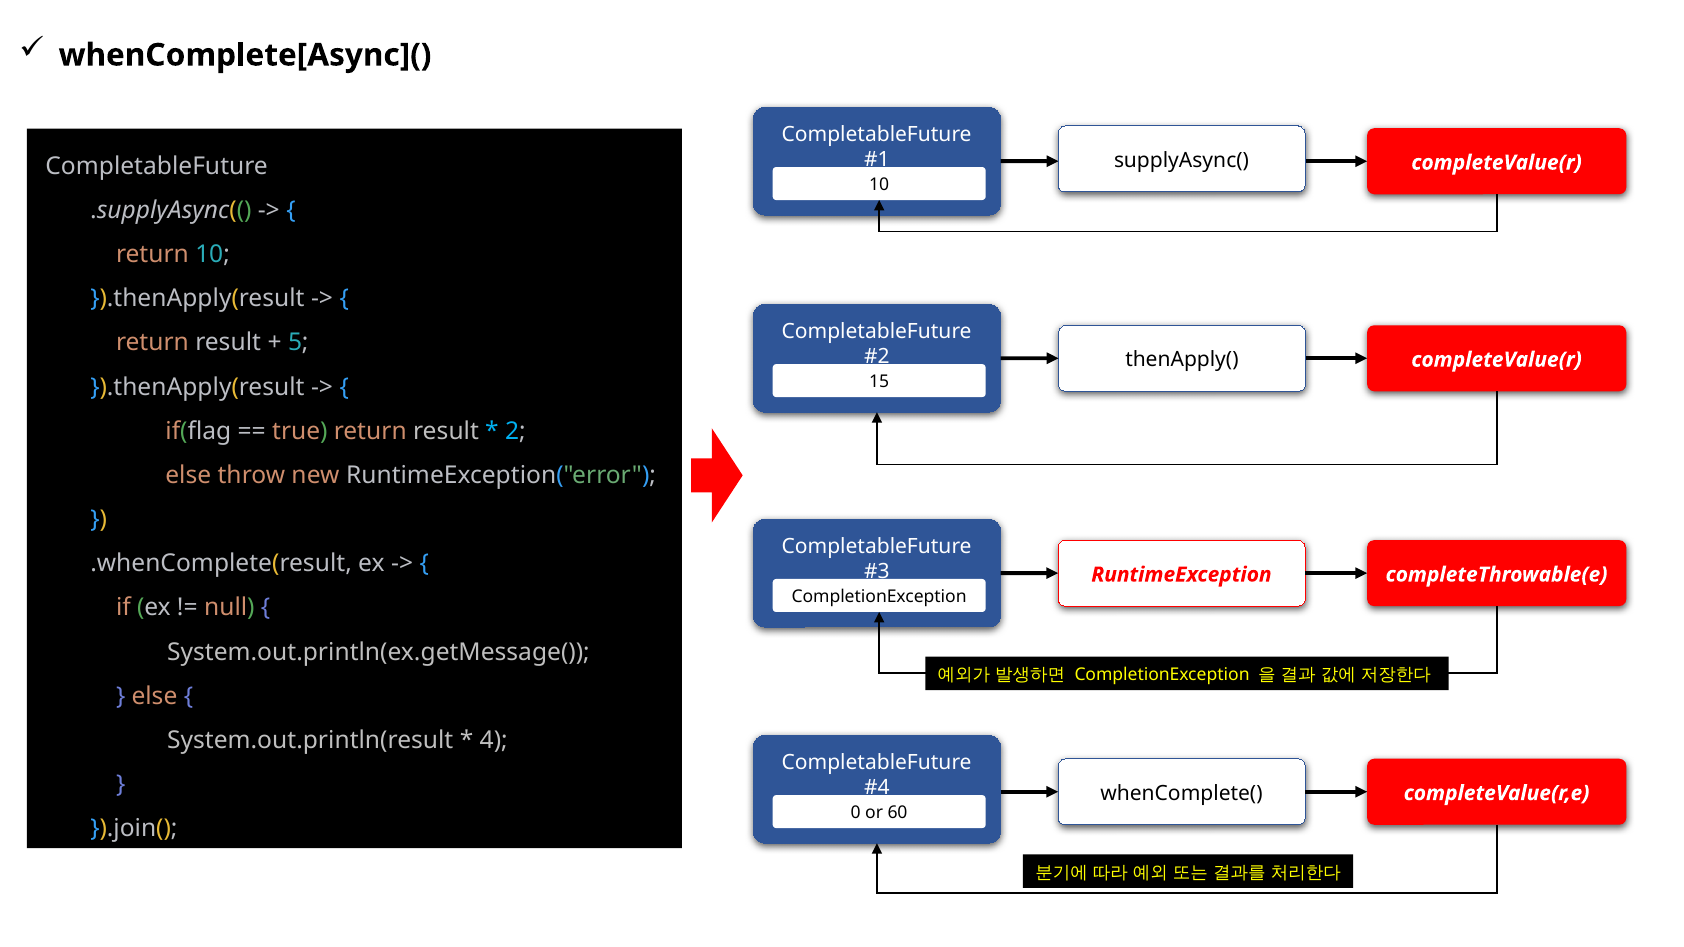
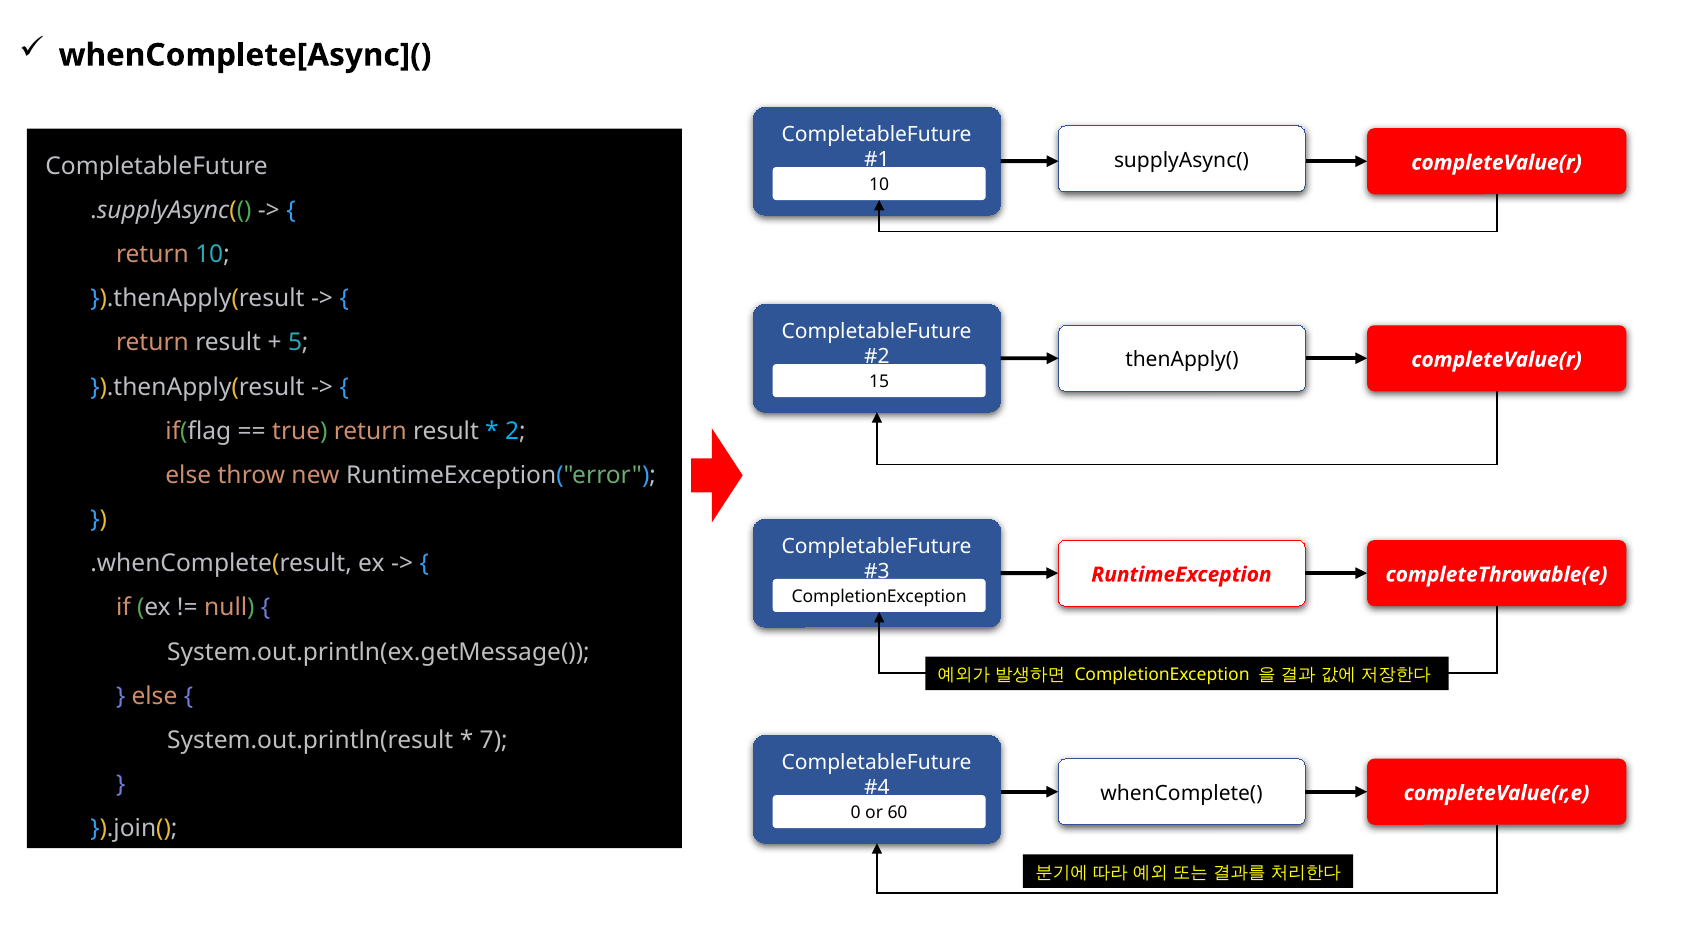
4: 4 -> 7 (494, 741)
